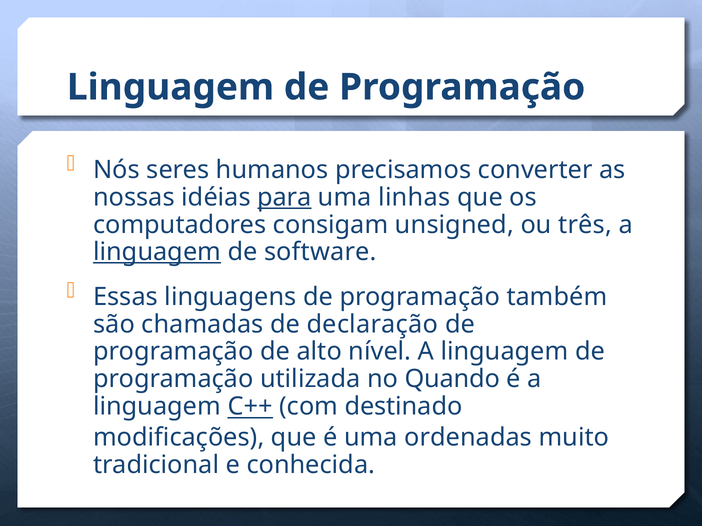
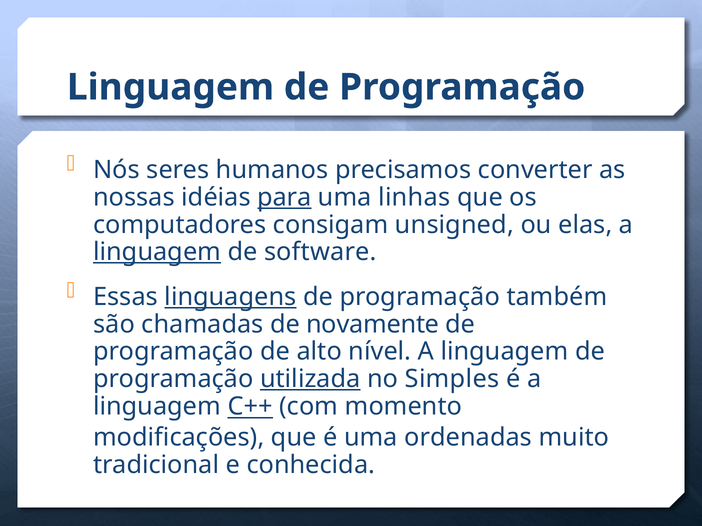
três: três -> elas (585, 225)
linguagens underline: none -> present (230, 297)
declaração: declaração -> novamente (373, 325)
utilizada underline: none -> present (310, 379)
Quando: Quando -> Simples (452, 379)
destinado: destinado -> momento (403, 407)
